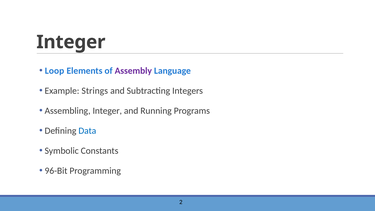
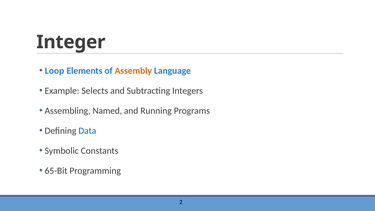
Assembly colour: purple -> orange (133, 71)
Strings: Strings -> Selects (95, 91)
Assembling Integer: Integer -> Named (107, 111)
96-Bit: 96-Bit -> 65-Bit (56, 171)
